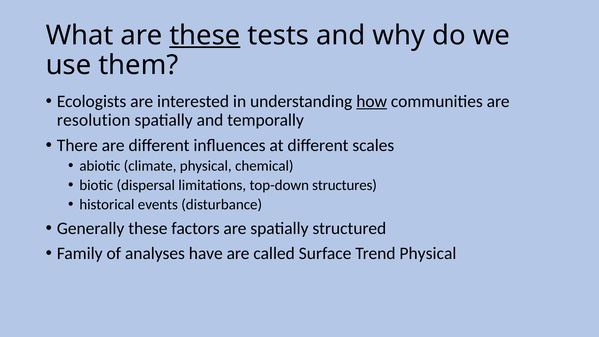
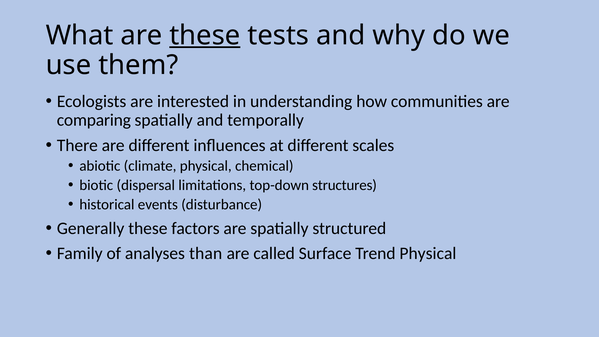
how underline: present -> none (372, 101)
resolution: resolution -> comparing (94, 120)
have: have -> than (206, 253)
